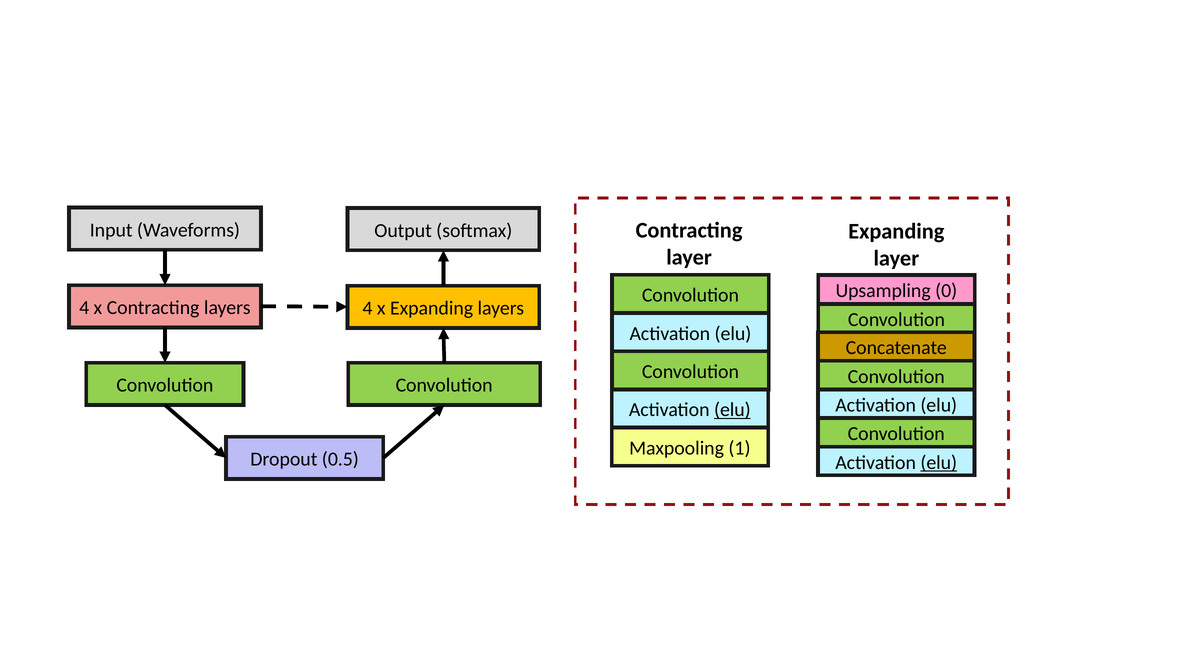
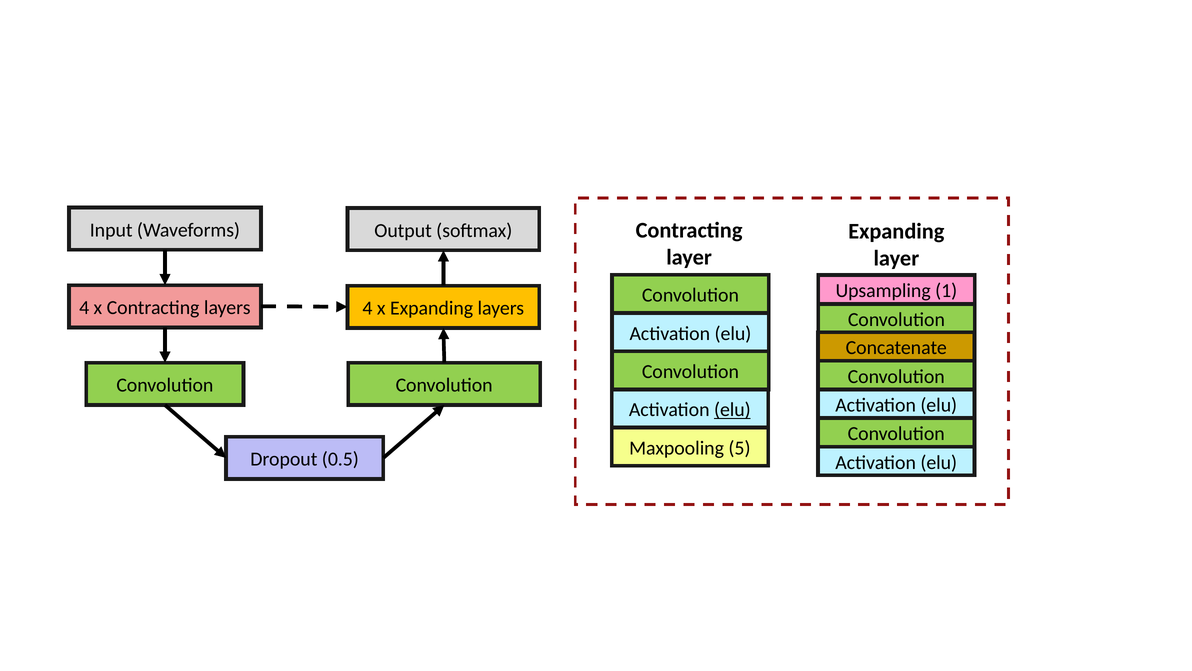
0: 0 -> 1 (946, 291)
1: 1 -> 5 (740, 448)
elu underline: present -> none (939, 462)
